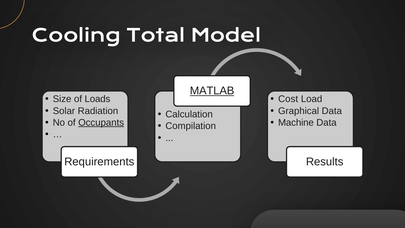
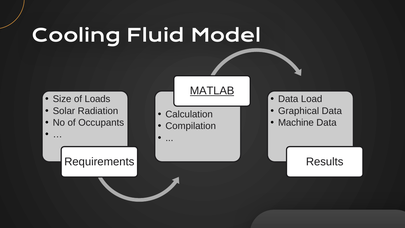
Total: Total -> Fluid (155, 36)
Cost: Cost -> Data (288, 99)
Occupants underline: present -> none (101, 123)
